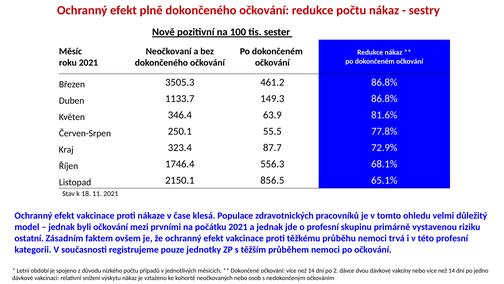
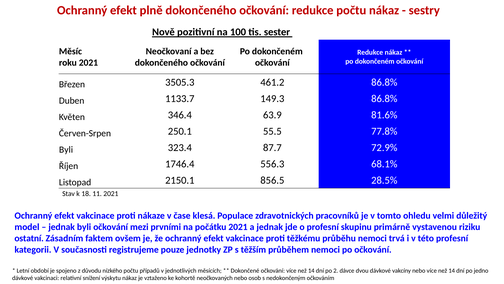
Kraj: Kraj -> Byli (66, 150)
65.1%: 65.1% -> 28.5% (384, 180)
